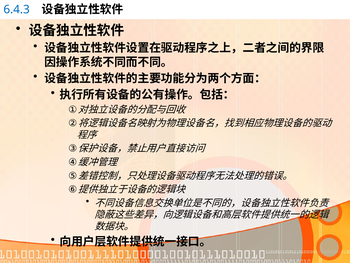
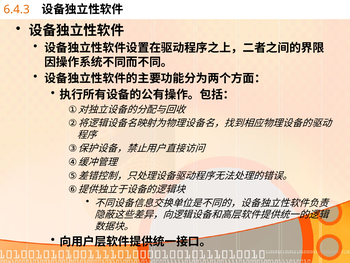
6.4.3 colour: blue -> orange (17, 10)
